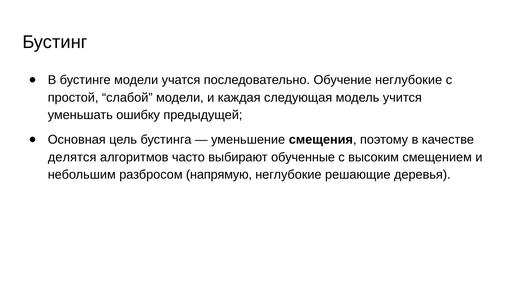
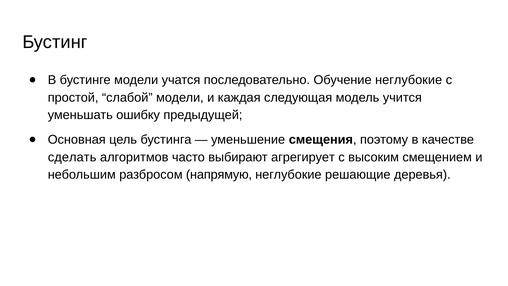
делятся: делятся -> сделать (72, 157)
обученные: обученные -> агрегирует (303, 157)
